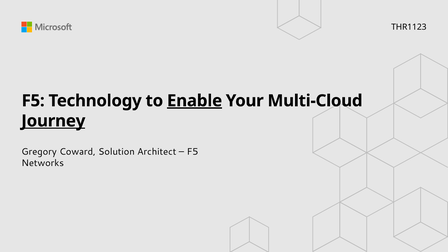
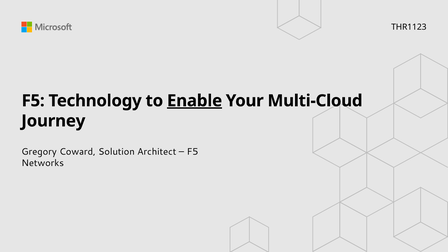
Journey underline: present -> none (53, 121)
